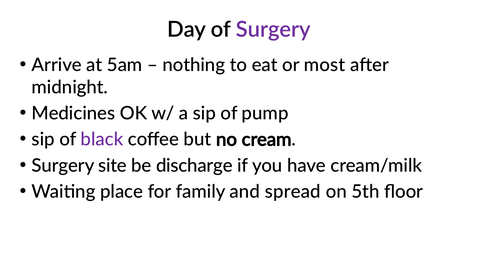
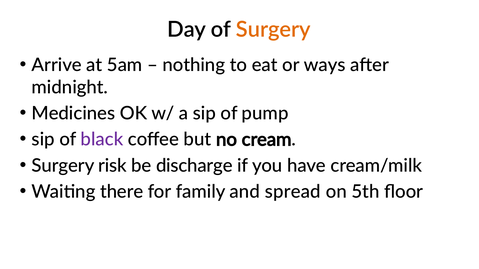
Surgery colour: purple -> orange (273, 30)
most: most -> ways (325, 65)
site: site -> risk (112, 166)
place: place -> there (122, 192)
